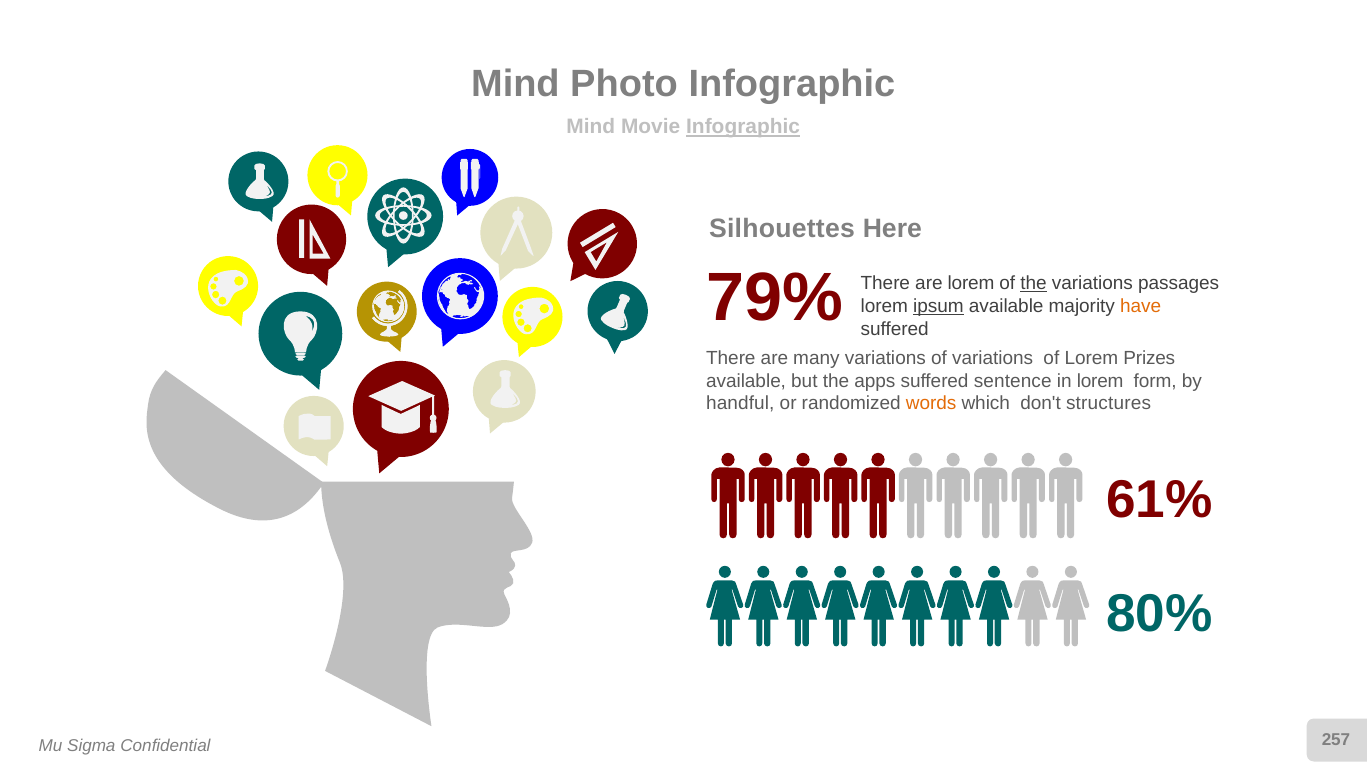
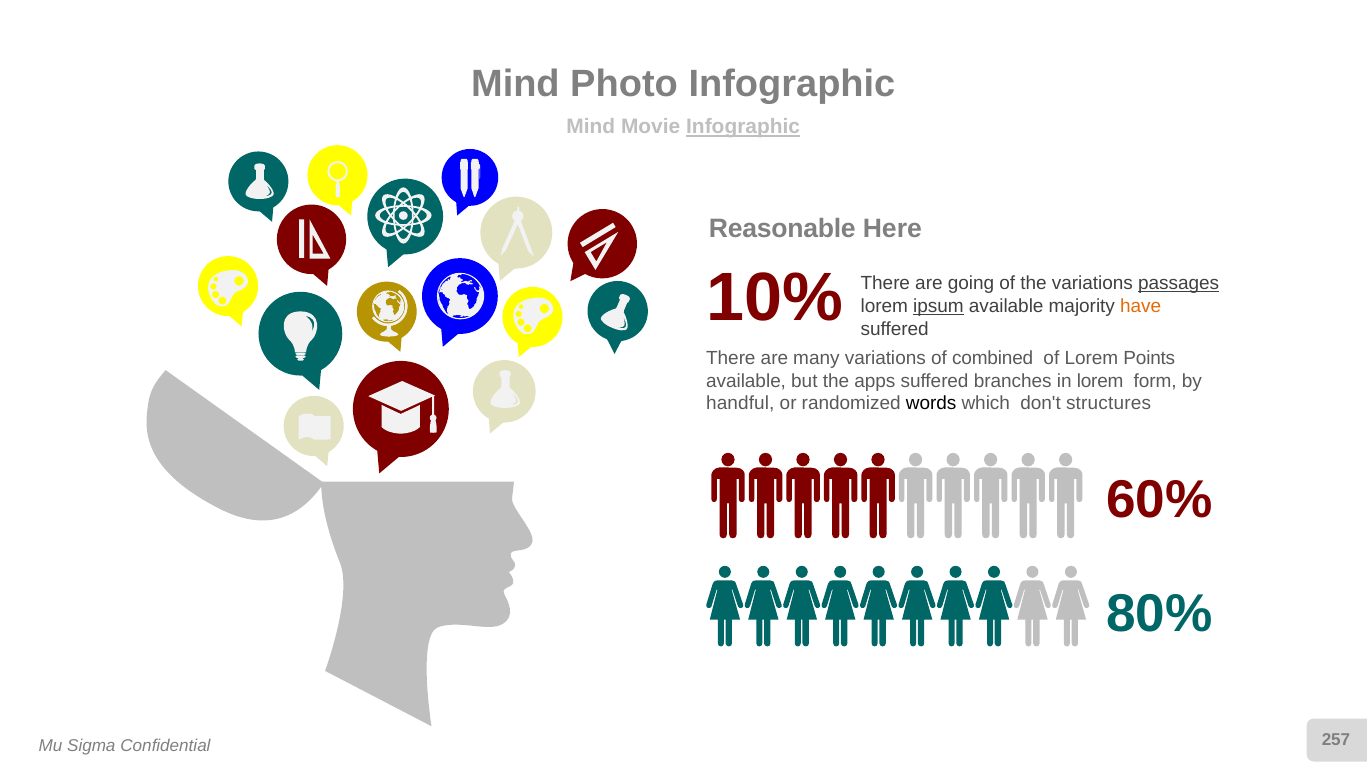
Silhouettes: Silhouettes -> Reasonable (782, 229)
79%: 79% -> 10% (775, 298)
are lorem: lorem -> going (971, 283)
the underline: present -> none (1034, 283)
passages underline: none -> present (1179, 283)
of variations: variations -> combined (993, 358)
Prizes: Prizes -> Points (1149, 358)
sentence: sentence -> branches (1013, 381)
words colour: orange -> black (931, 404)
61%: 61% -> 60% (1159, 500)
